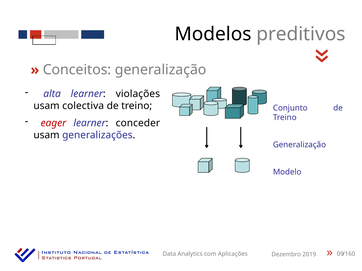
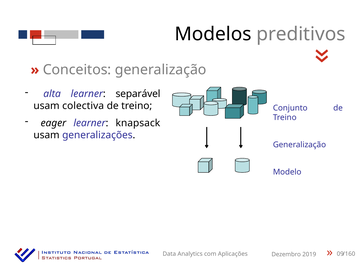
violações: violações -> separável (138, 94)
eager colour: red -> black (53, 123)
conceder: conceder -> knapsack (138, 123)
